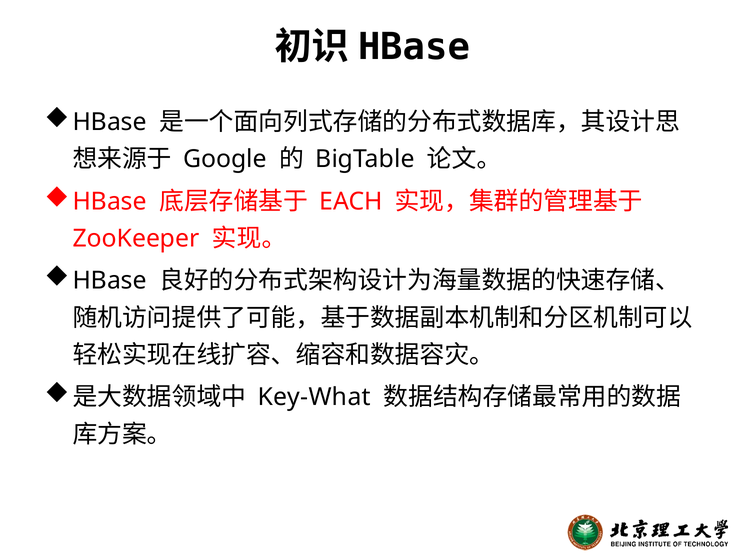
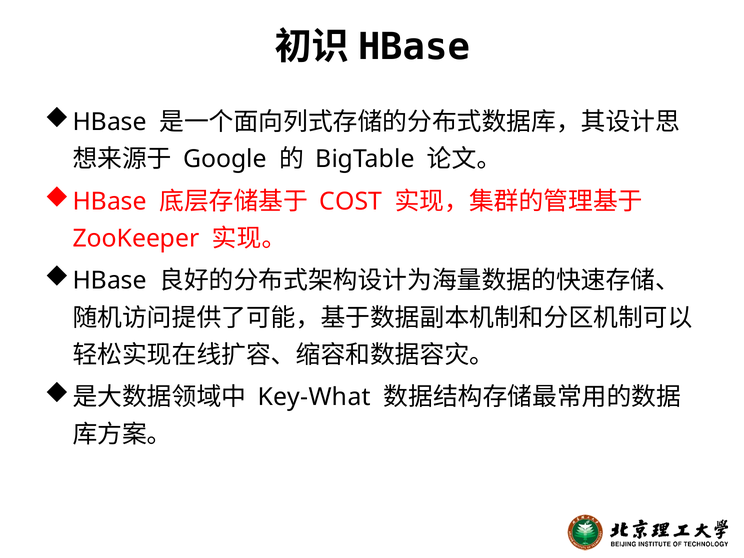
EACH: EACH -> COST (351, 201)
